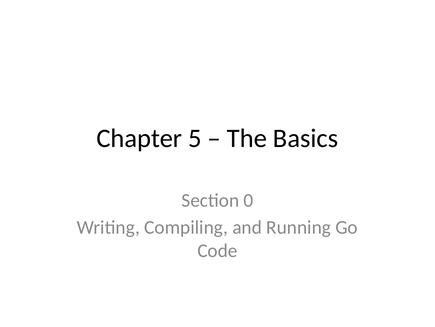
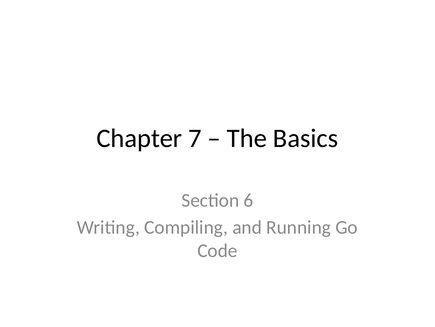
5: 5 -> 7 (195, 138)
0: 0 -> 6 (249, 200)
